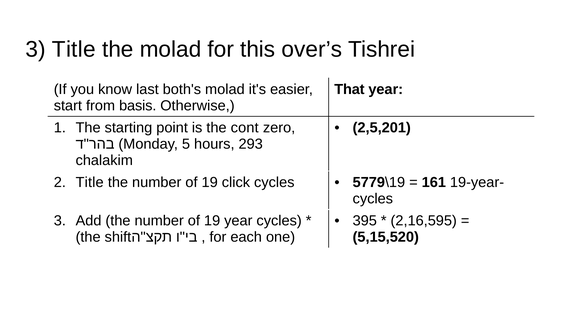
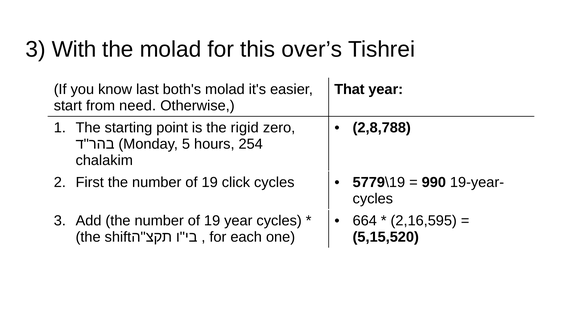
3 Title: Title -> With (74, 49)
basis: basis -> need (138, 106)
cont: cont -> rigid (245, 128)
2,5,201: 2,5,201 -> 2,8,788 (382, 128)
293: 293 -> 254 (251, 144)
Title: Title -> First (90, 183)
161: 161 -> 990 (434, 183)
395: 395 -> 664 (365, 221)
